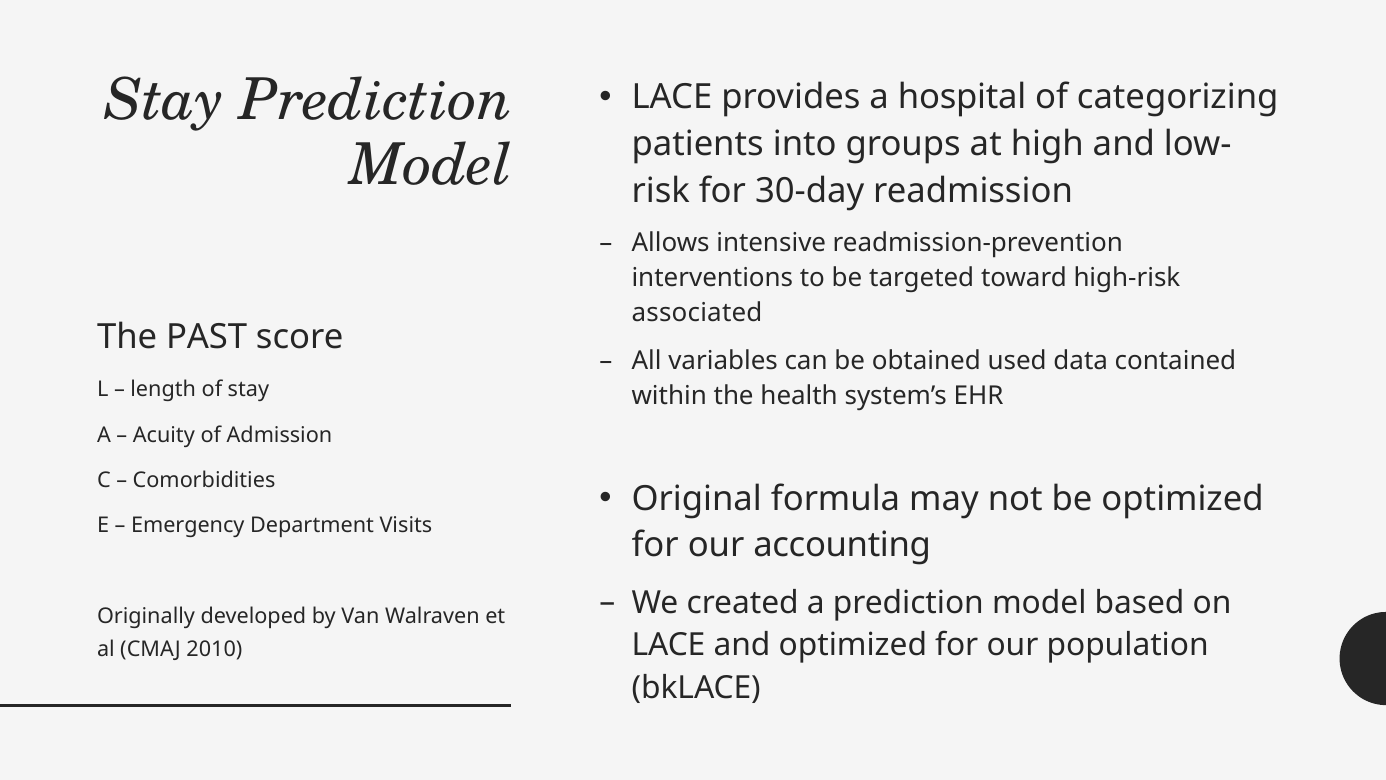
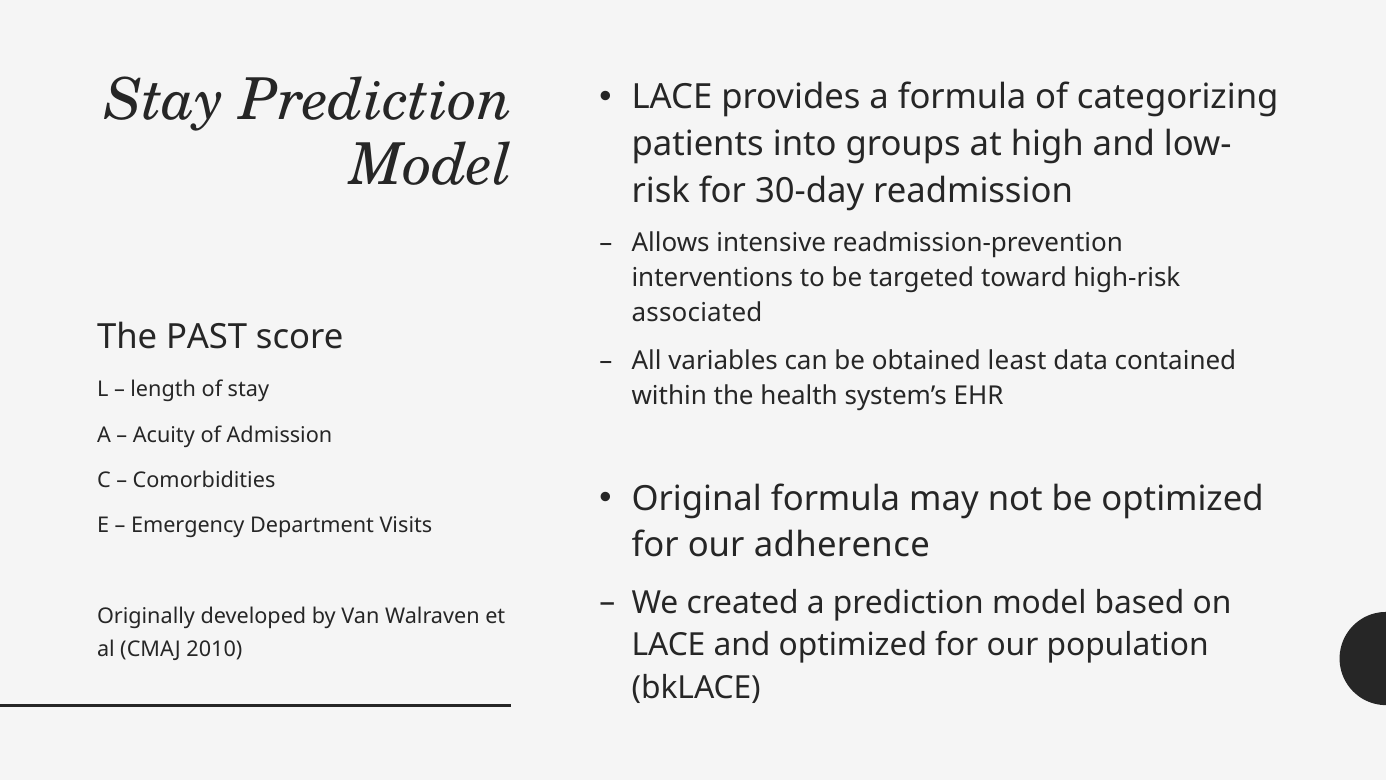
a hospital: hospital -> formula (962, 98)
used: used -> least (1017, 361)
accounting: accounting -> adherence (842, 545)
